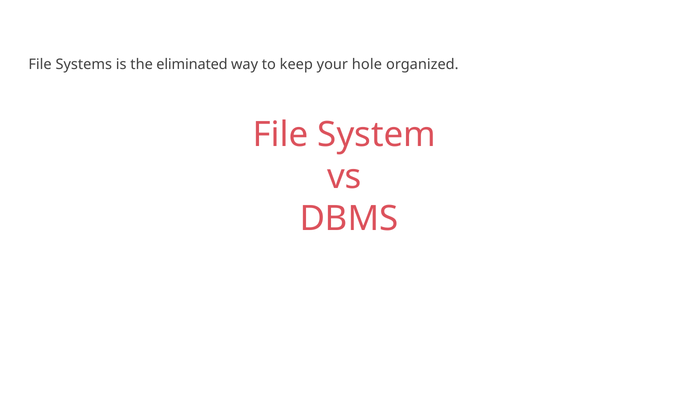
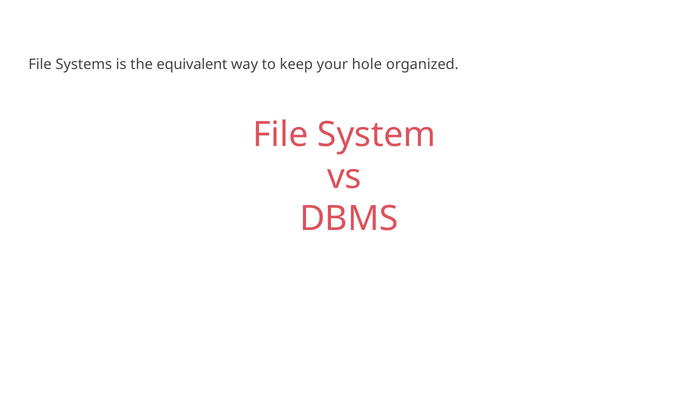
eliminated: eliminated -> equivalent (192, 64)
